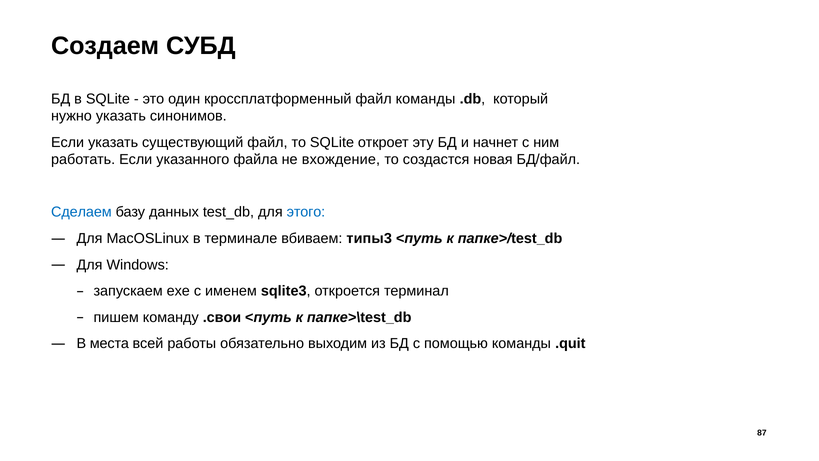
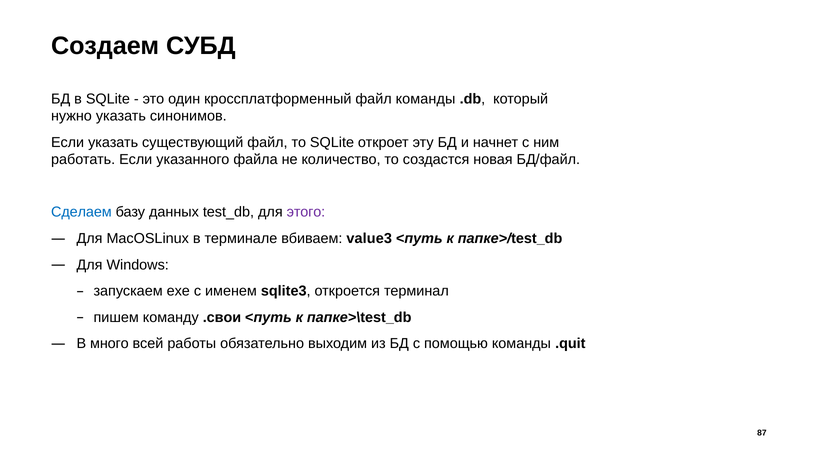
вхождение: вхождение -> количество (341, 160)
этого colour: blue -> purple (306, 212)
типы3: типы3 -> value3 (369, 238)
места: места -> много (109, 343)
